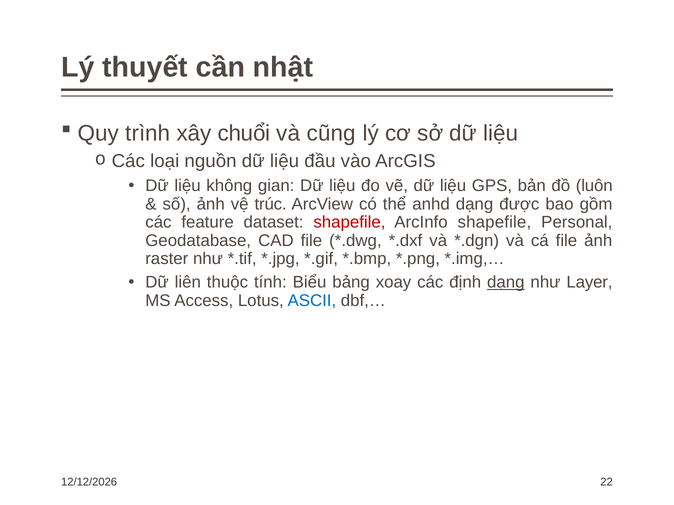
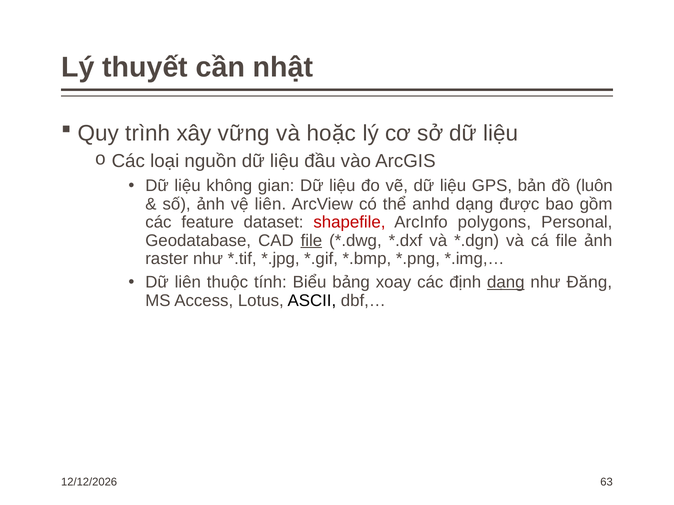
chuổi: chuổi -> vững (244, 133)
cũng: cũng -> hoặc (331, 133)
vệ trúc: trúc -> liên (270, 204)
ArcInfo shapefile: shapefile -> polygons (494, 222)
file underline: none -> present (311, 241)
Layer: Layer -> Đăng (589, 283)
ASCII colour: blue -> black (312, 301)
22: 22 -> 63 (607, 483)
